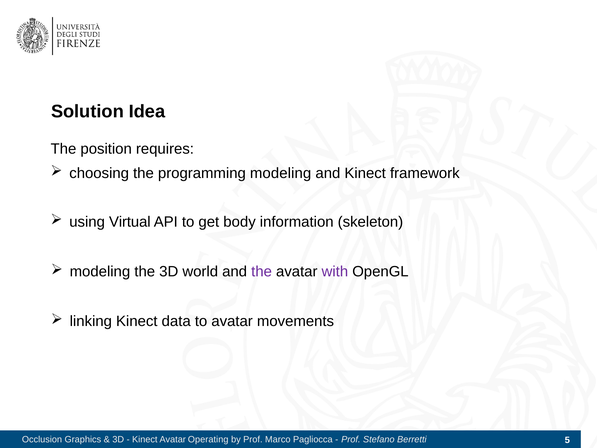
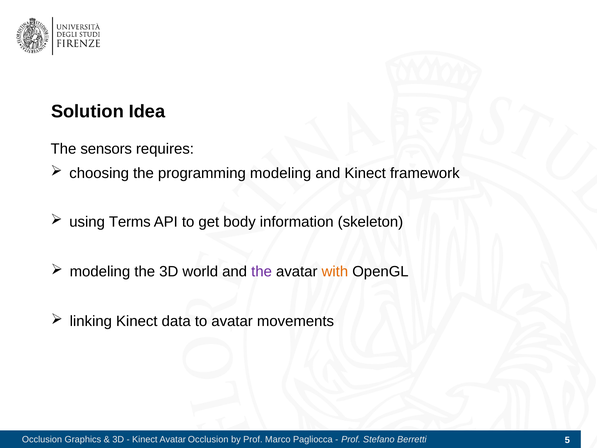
position: position -> sensors (106, 149)
Virtual: Virtual -> Terms (130, 222)
with colour: purple -> orange (335, 271)
Avatar Operating: Operating -> Occlusion (208, 439)
